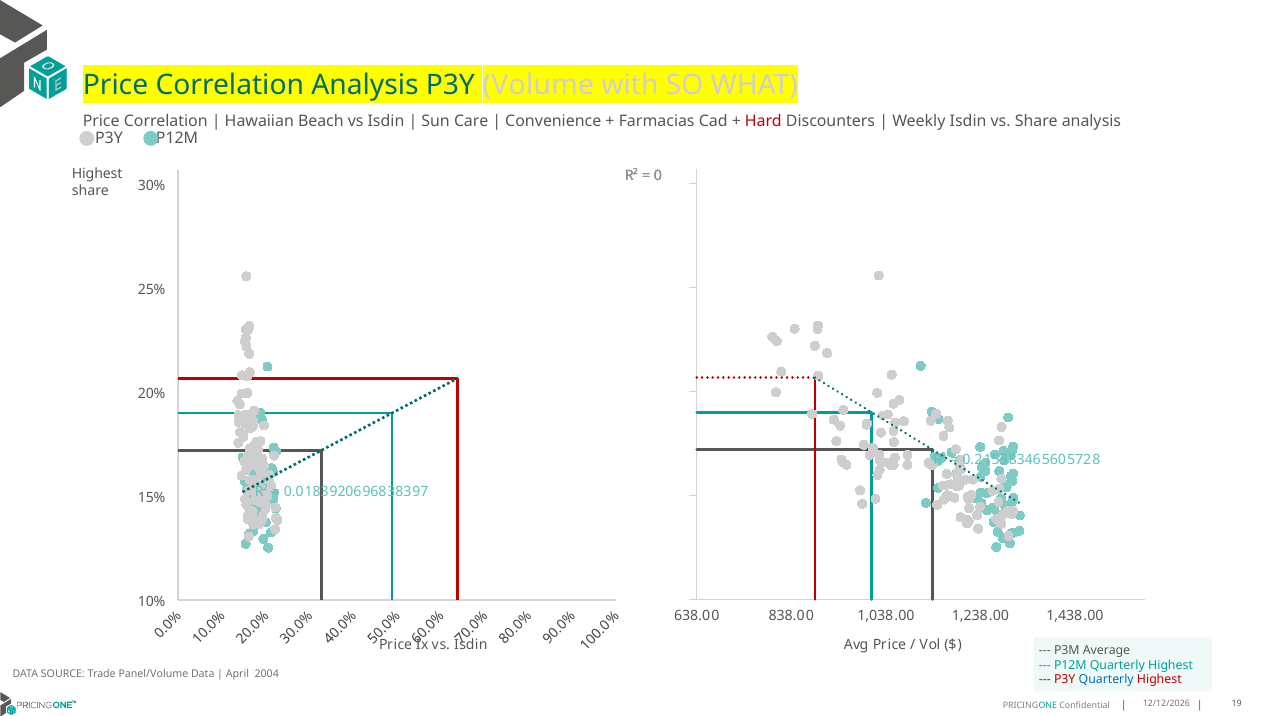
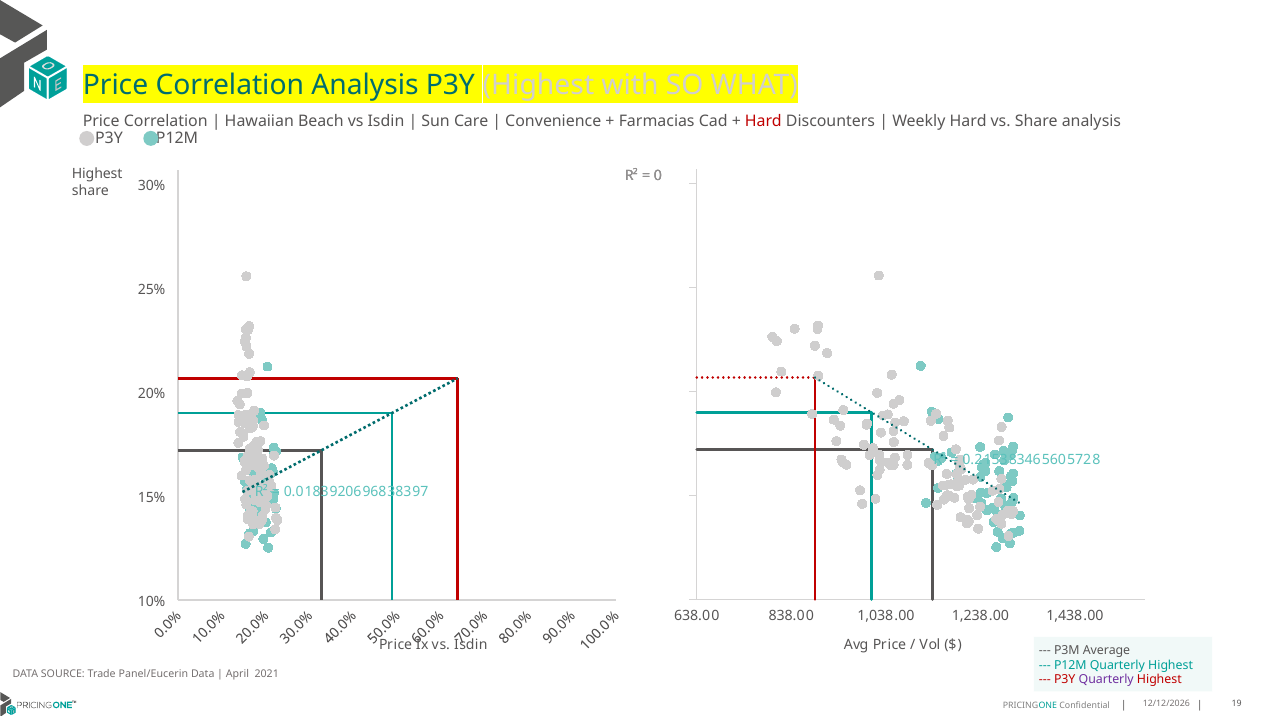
P3Y Volume: Volume -> Highest (538, 86)
Weekly Isdin: Isdin -> Hard (968, 121)
Panel/Volume: Panel/Volume -> Panel/Eucerin (153, 674)
2004: 2004 -> 2021 (267, 674)
Quarterly colour: blue -> purple (1106, 680)
